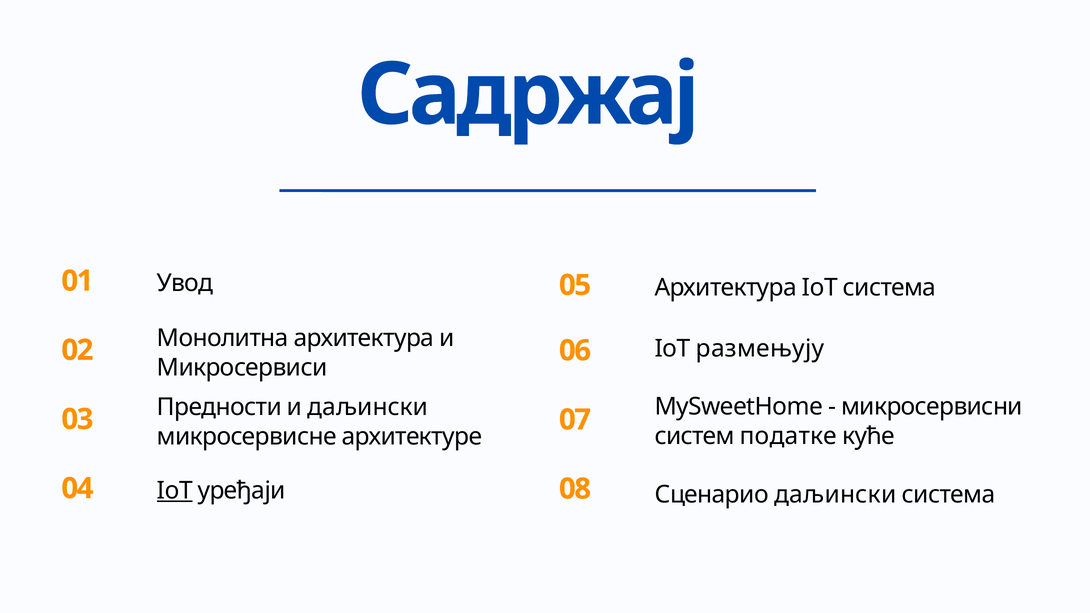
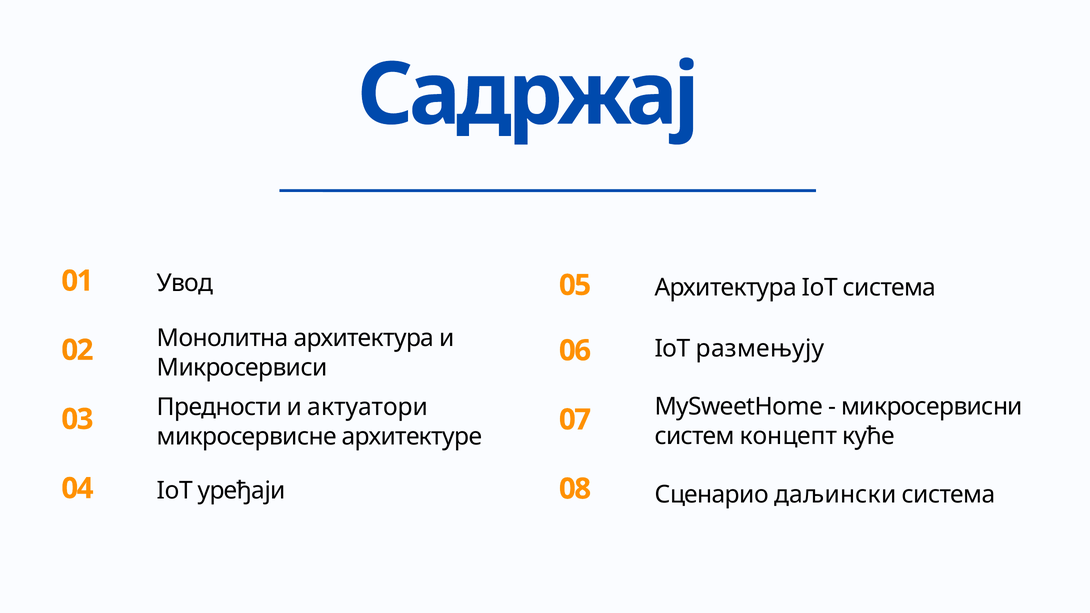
и даљински: даљински -> актуатори (368, 407)
податке: податке -> концепт (789, 436)
IoT underline: present -> none (175, 491)
